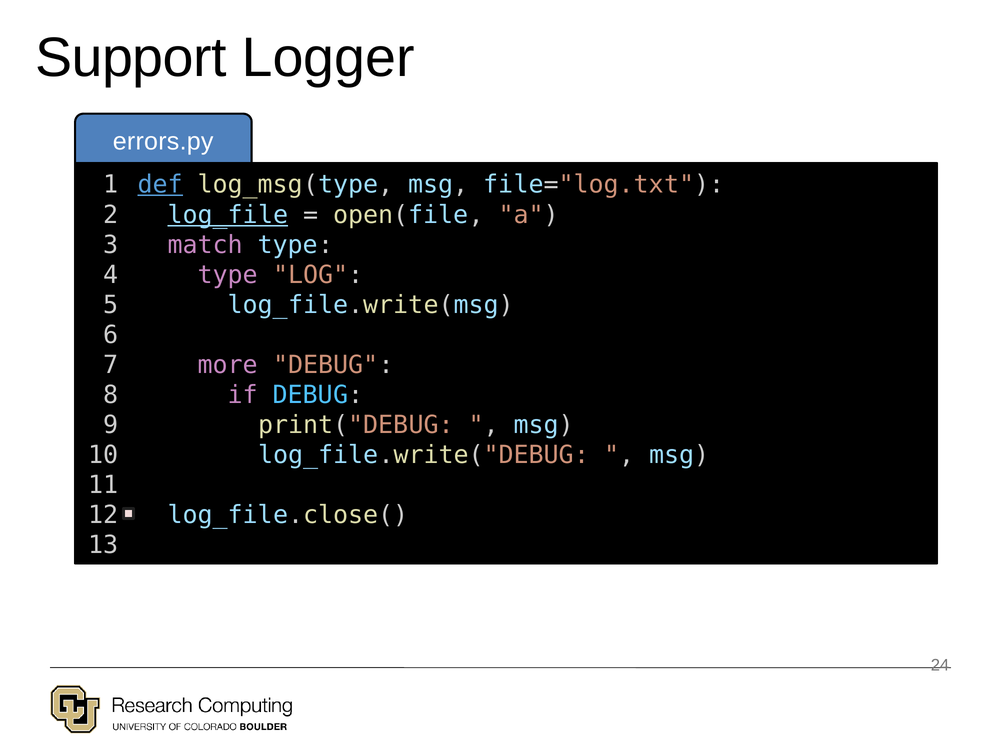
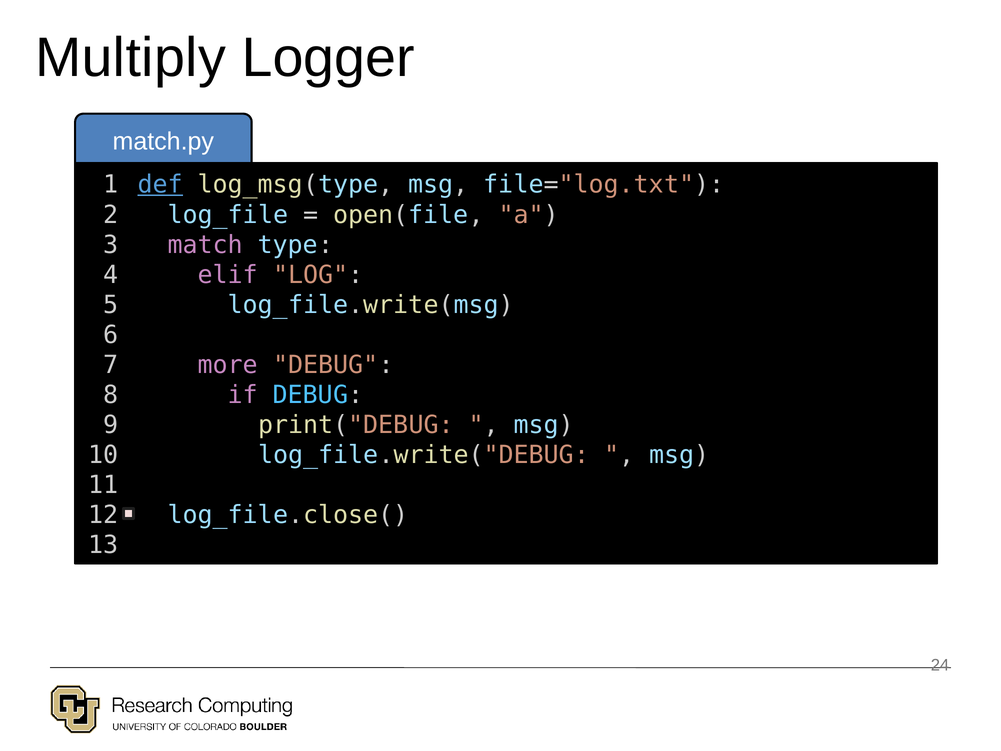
Support: Support -> Multiply (130, 58)
errors.py: errors.py -> match.py (163, 141)
log_file underline: present -> none (228, 215)
type: type -> elif (228, 275)
